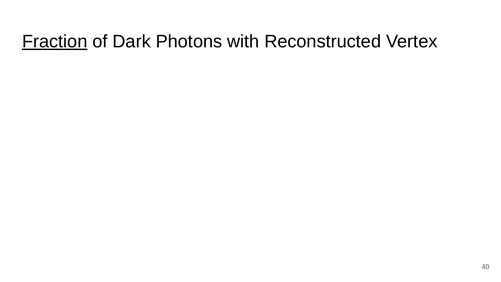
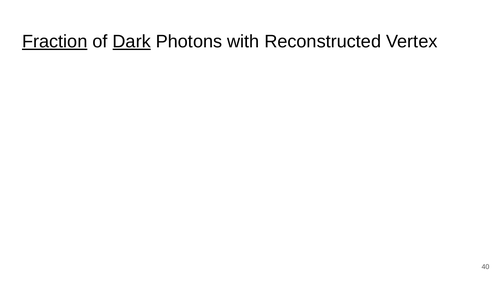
Dark underline: none -> present (132, 42)
